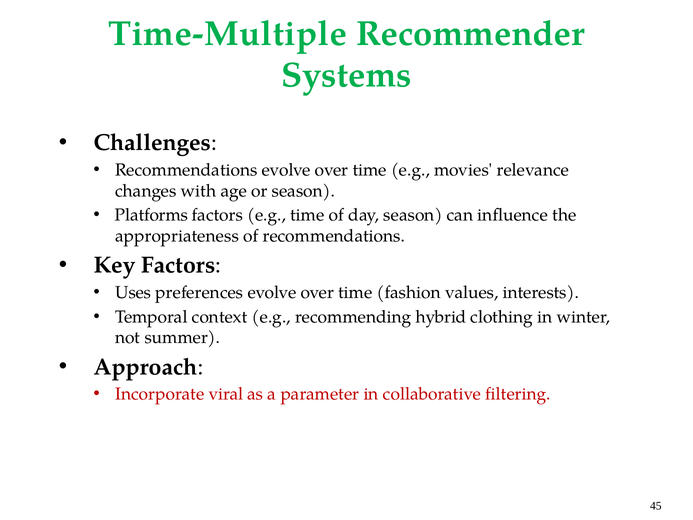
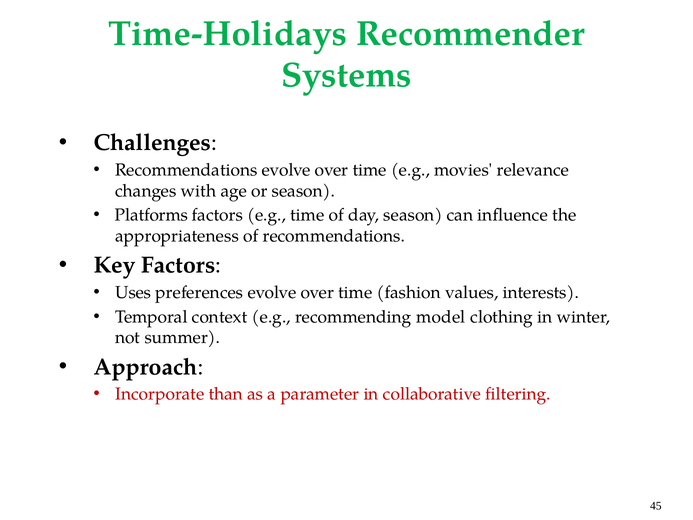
Time-Multiple: Time-Multiple -> Time-Holidays (228, 34)
hybrid: hybrid -> model (441, 317)
viral: viral -> than (226, 394)
